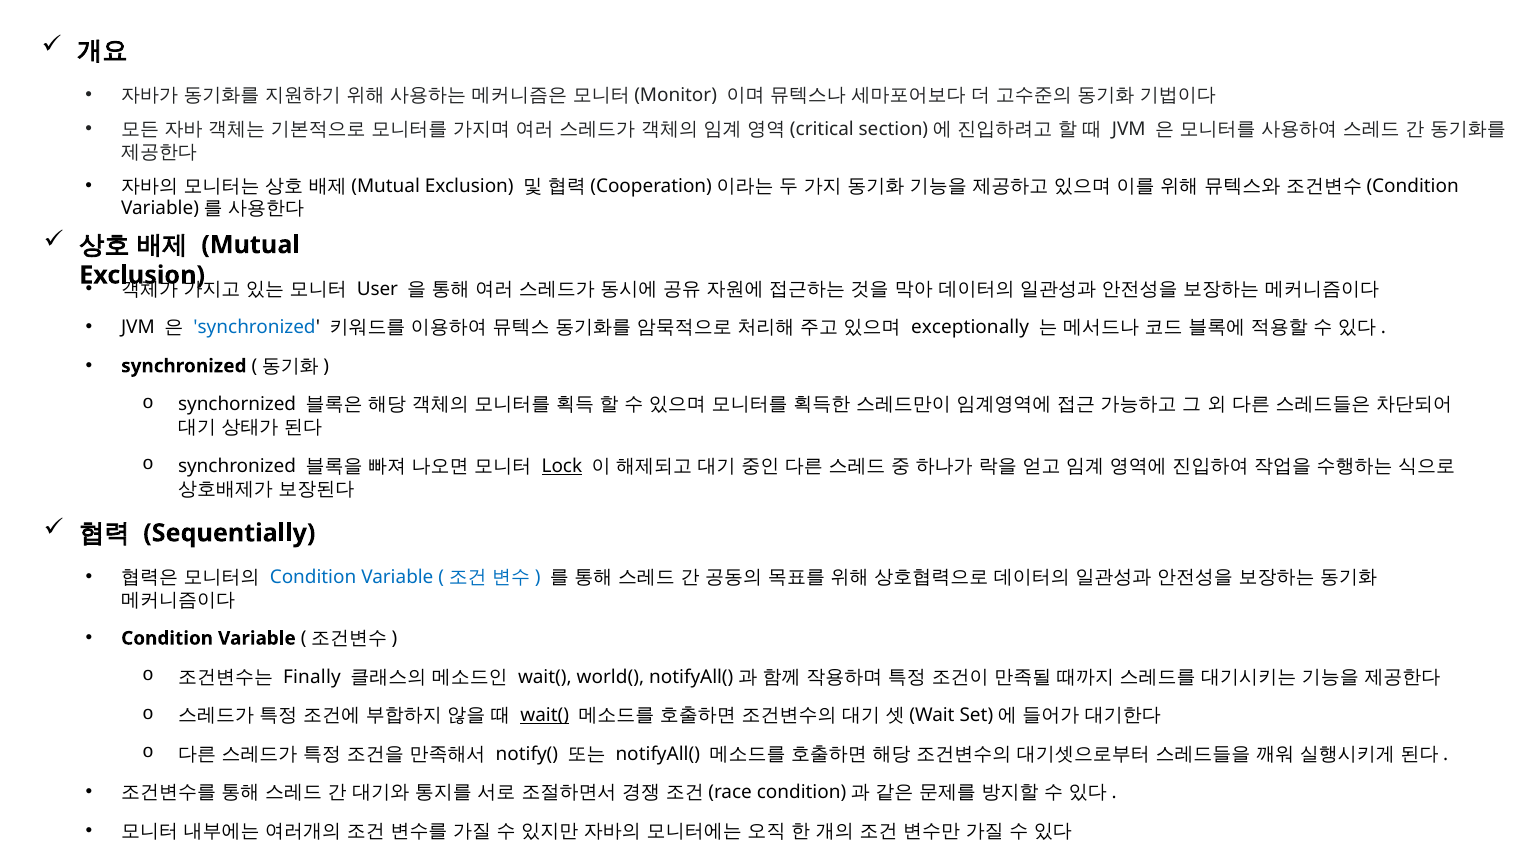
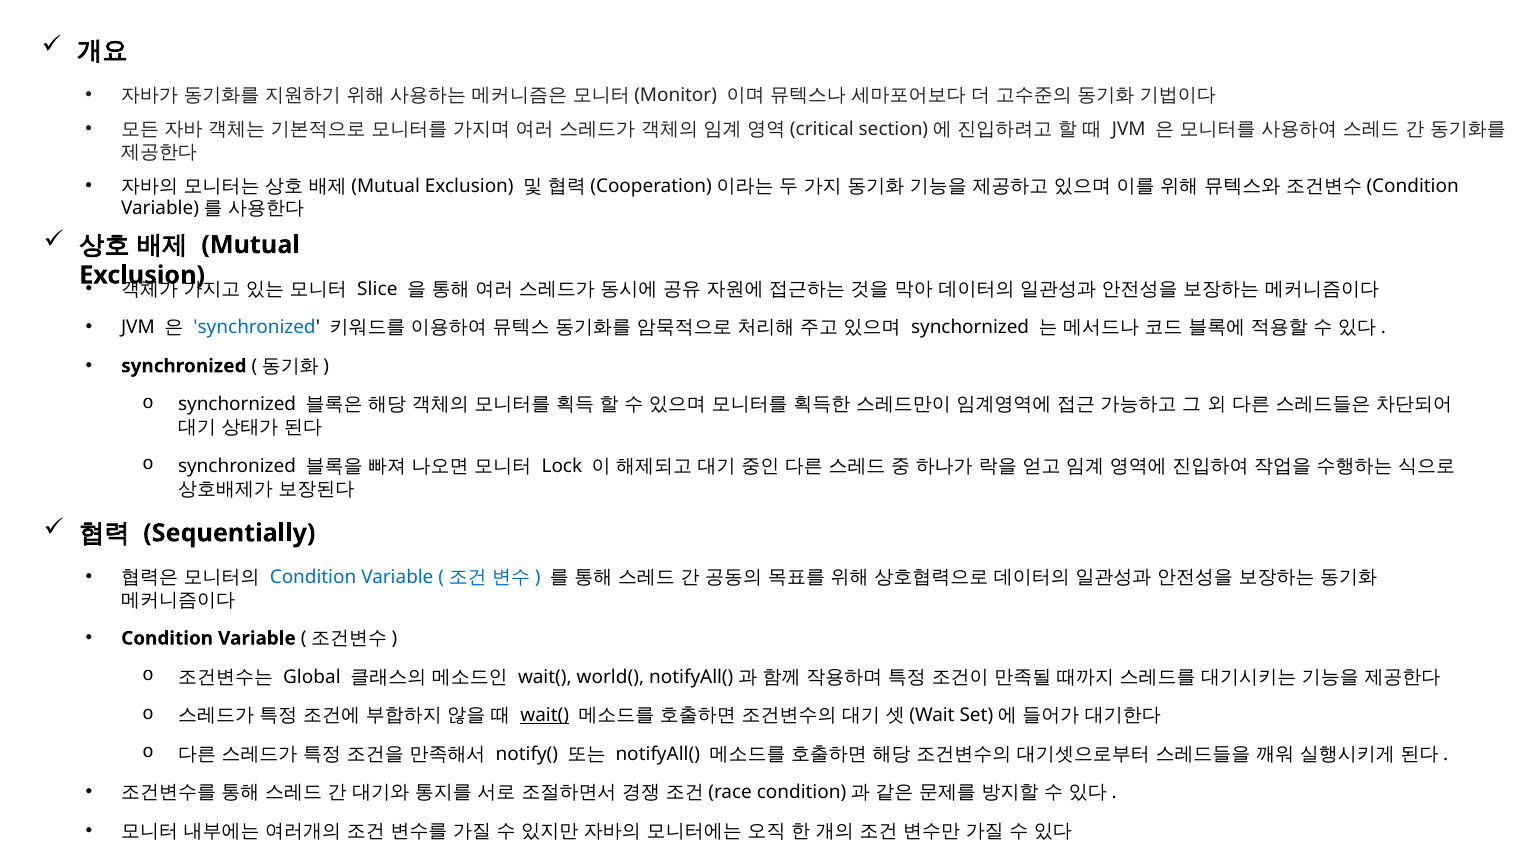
User: User -> Slice (377, 289)
exceptionally: exceptionally -> synchornized (970, 328)
Lock underline: present -> none (562, 466)
Finally: Finally -> Global (312, 677)
